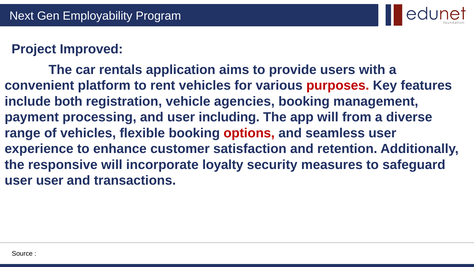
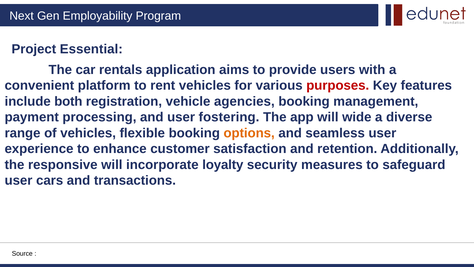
Improved: Improved -> Essential (91, 49)
including: including -> fostering (229, 117)
from: from -> wide (357, 117)
options colour: red -> orange (249, 133)
user user: user -> cars (50, 180)
